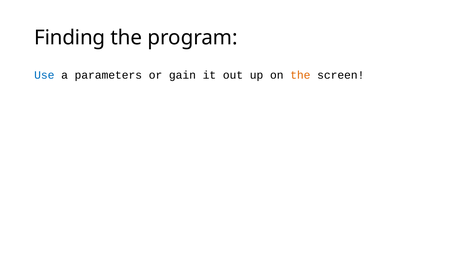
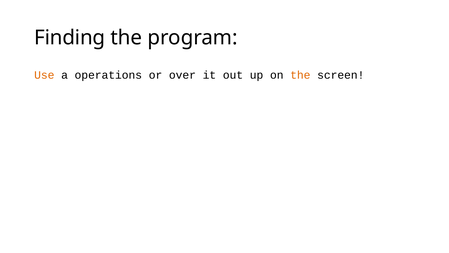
Use colour: blue -> orange (44, 75)
parameters: parameters -> operations (108, 75)
gain: gain -> over (182, 75)
